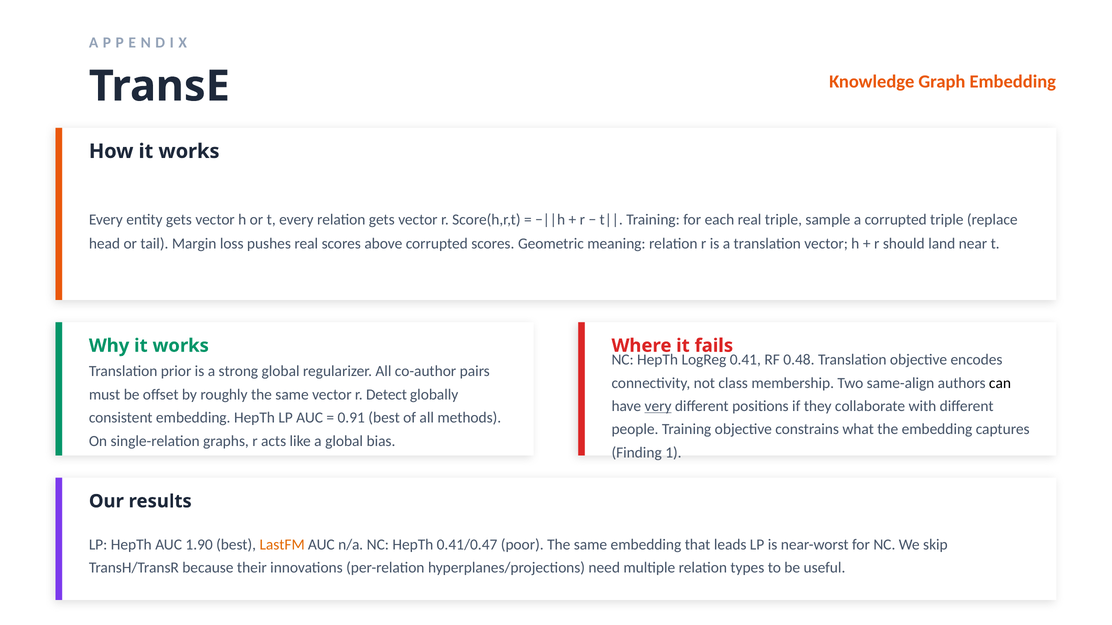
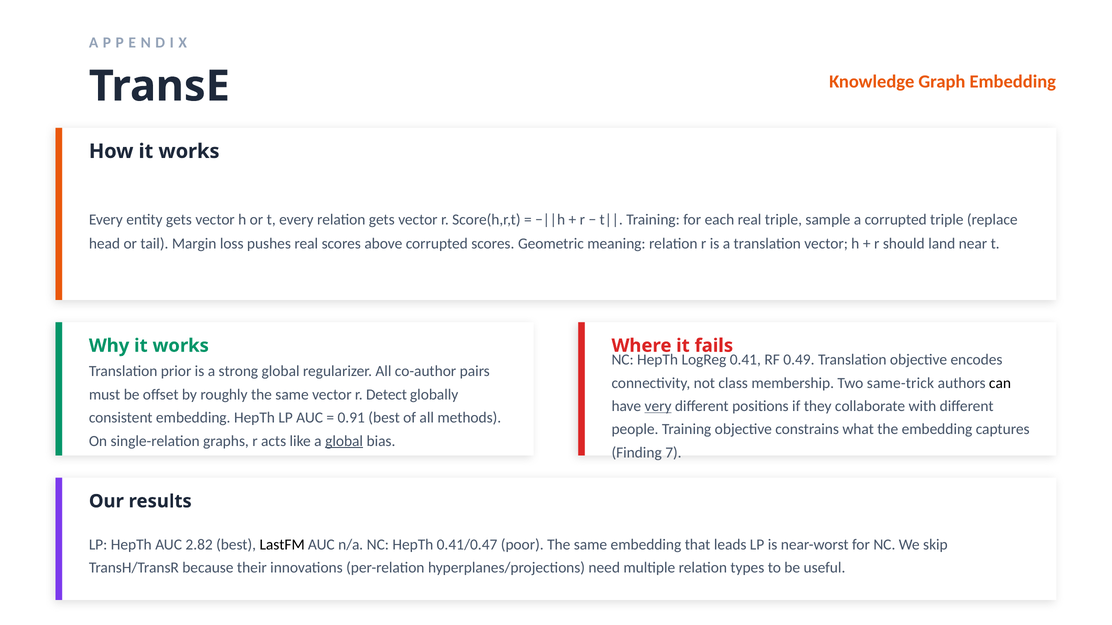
0.48: 0.48 -> 0.49 (799, 360)
same-align: same-align -> same-trick (900, 383)
global underline: none -> present (344, 441)
1: 1 -> 7 (673, 453)
1.90: 1.90 -> 2.82 (199, 545)
LastFM colour: orange -> black (282, 545)
